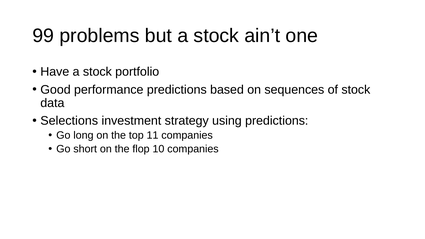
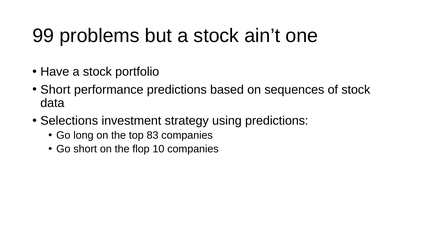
Good: Good -> Short (55, 90)
11: 11 -> 83 (153, 135)
